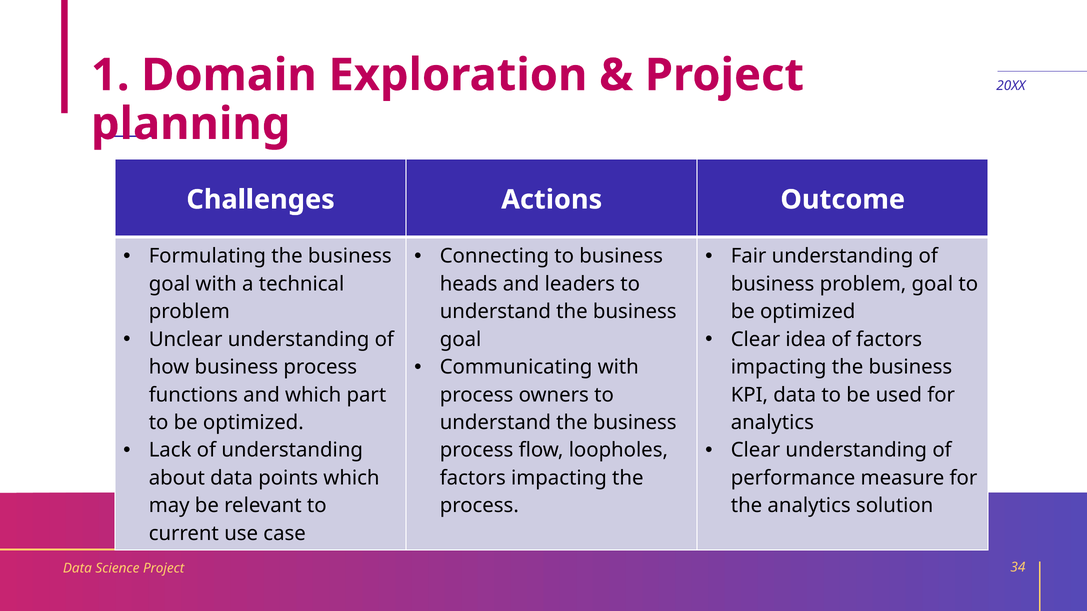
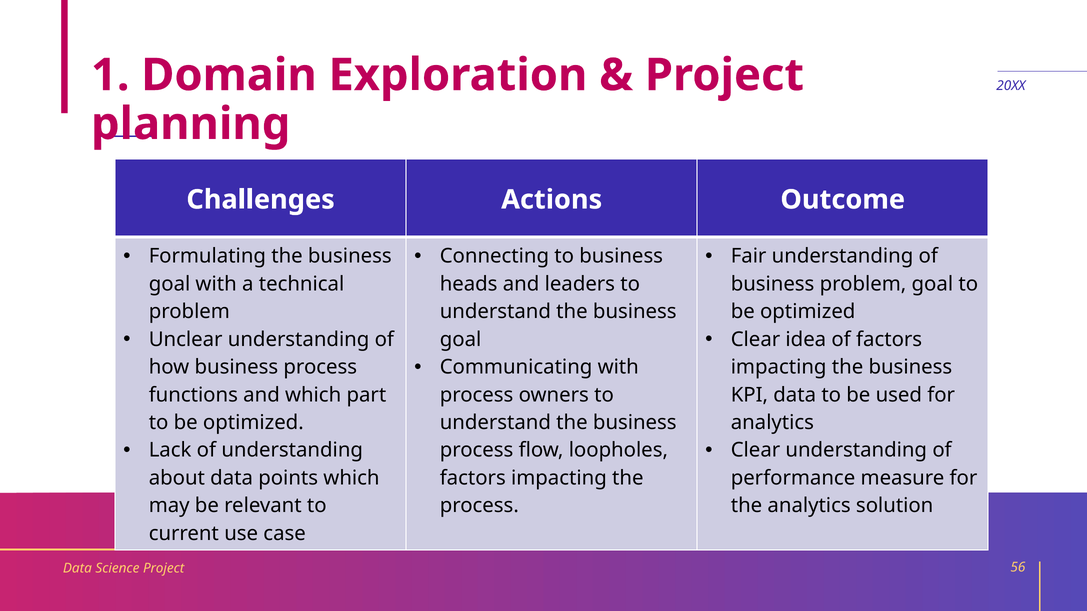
34: 34 -> 56 (1018, 568)
